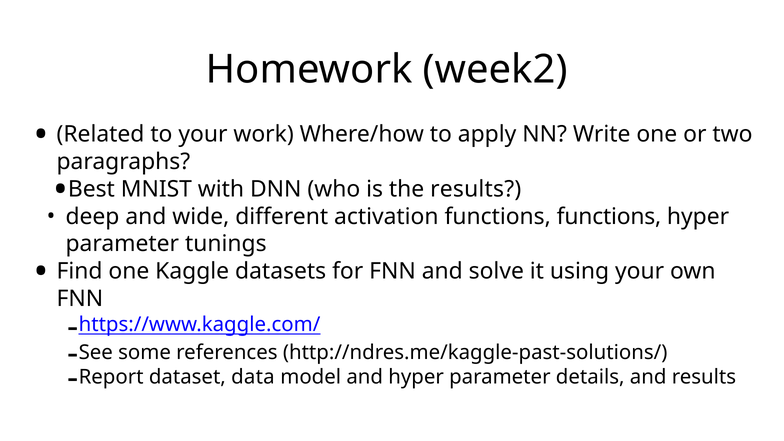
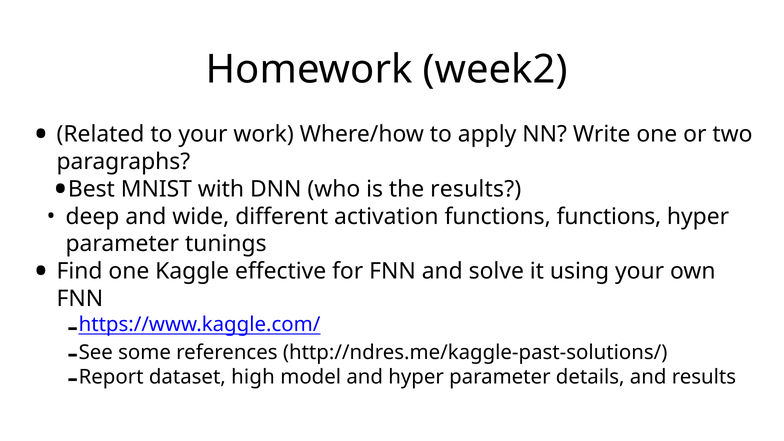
datasets: datasets -> effective (281, 271)
data: data -> high (253, 377)
